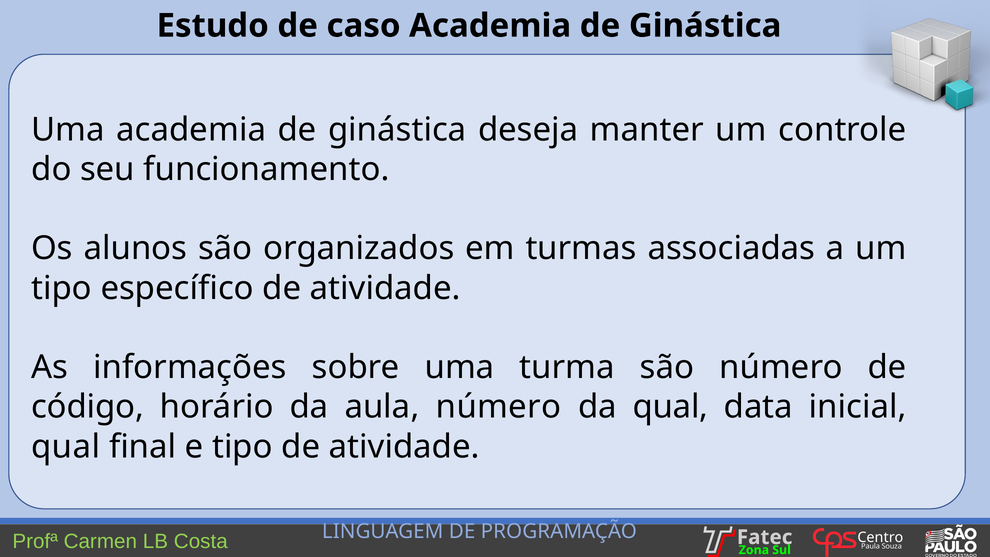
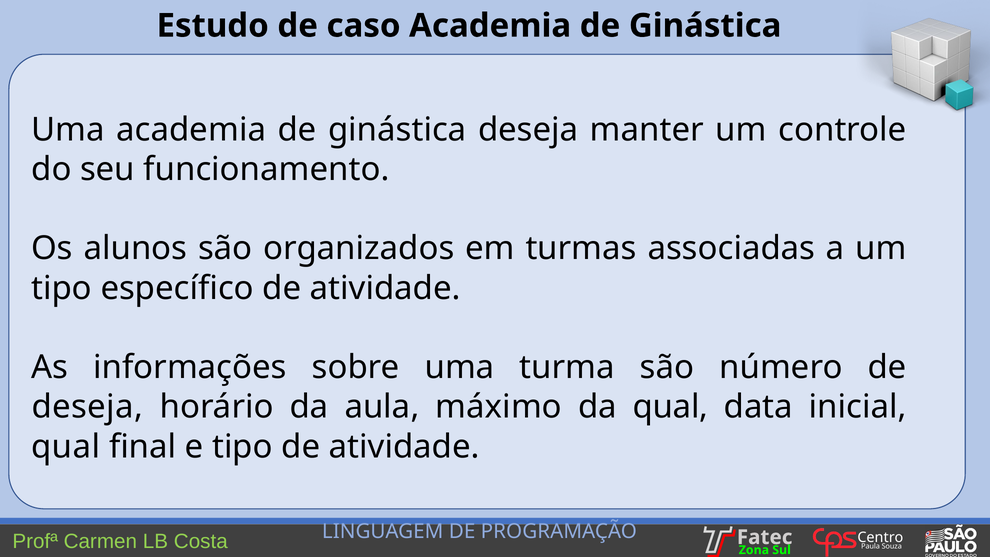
código: código -> deseja (87, 407)
aula número: número -> máximo (499, 407)
